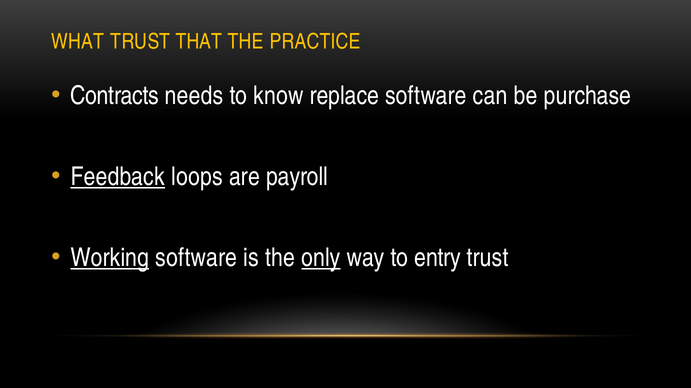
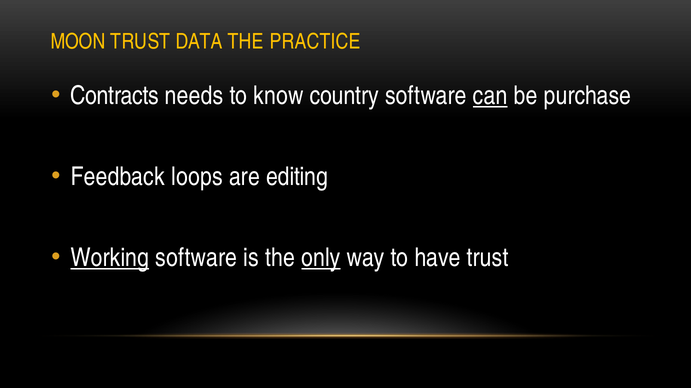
WHAT: WHAT -> MOON (78, 42)
THAT: THAT -> DATA (199, 42)
replace: replace -> country (344, 96)
can underline: none -> present (490, 96)
Feedback underline: present -> none (118, 177)
payroll: payroll -> editing (297, 177)
entry: entry -> have (437, 258)
